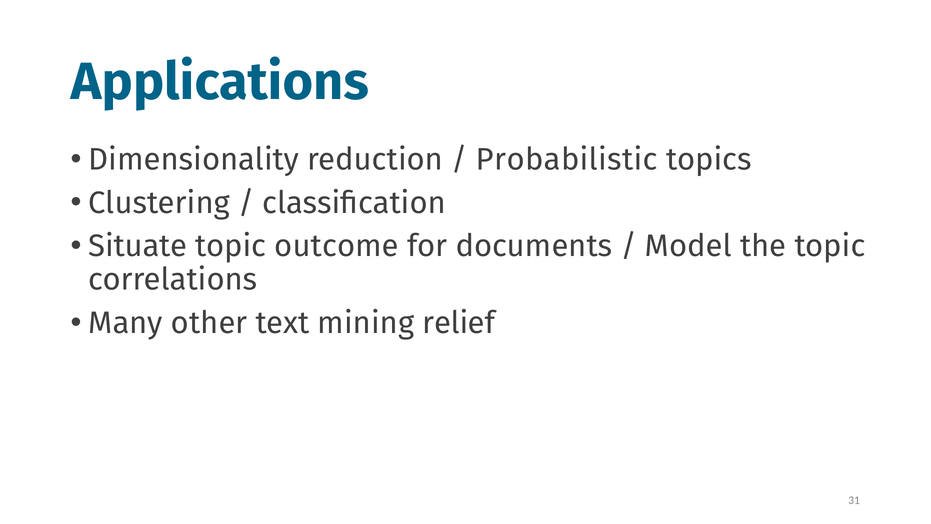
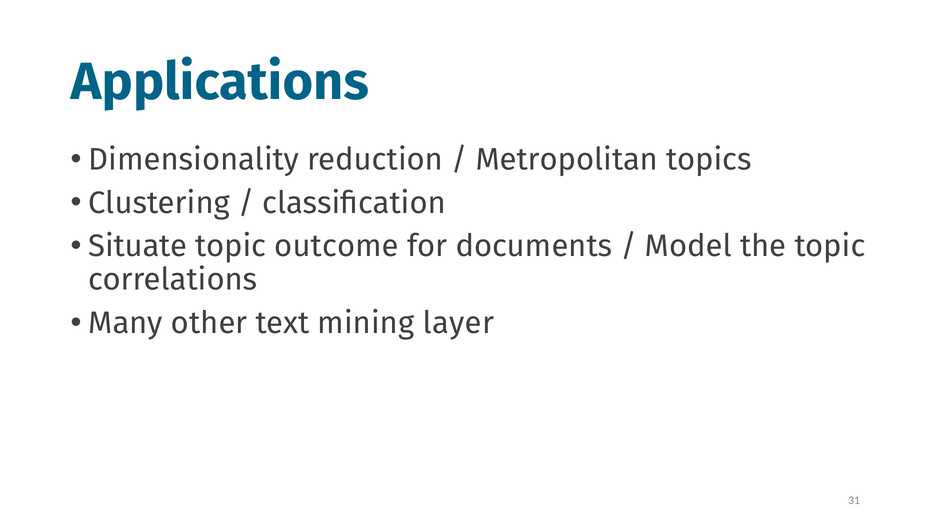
Probabilistic: Probabilistic -> Metropolitan (567, 159)
relief: relief -> layer (458, 323)
